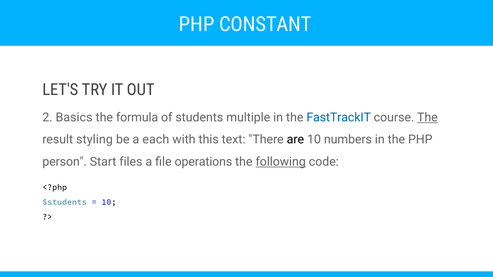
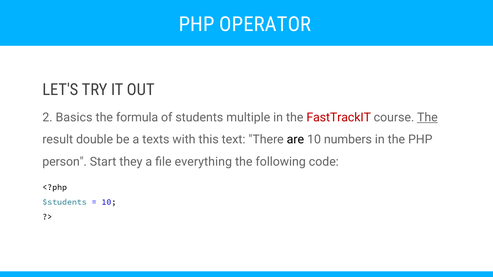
CONSTANT: CONSTANT -> OPERATOR (265, 24)
FastTrackIT colour: blue -> red (339, 118)
styling: styling -> double (95, 140)
each: each -> texts (156, 140)
files: files -> they (131, 162)
operations: operations -> everything (203, 162)
following underline: present -> none (281, 162)
